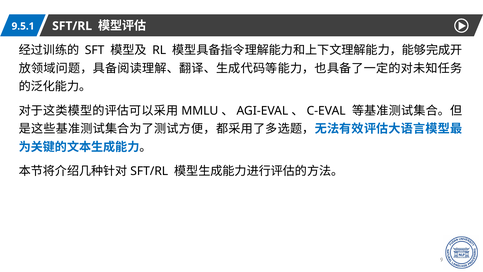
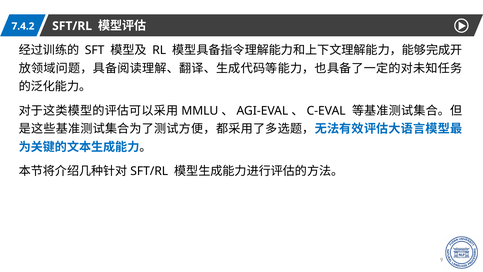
9.5.1: 9.5.1 -> 7.4.2 (23, 26)
